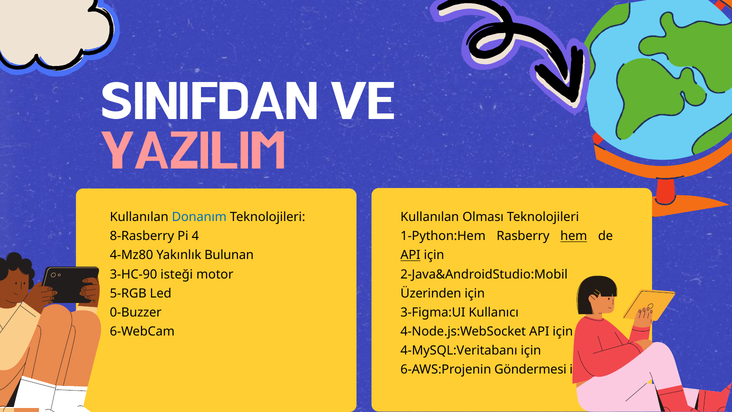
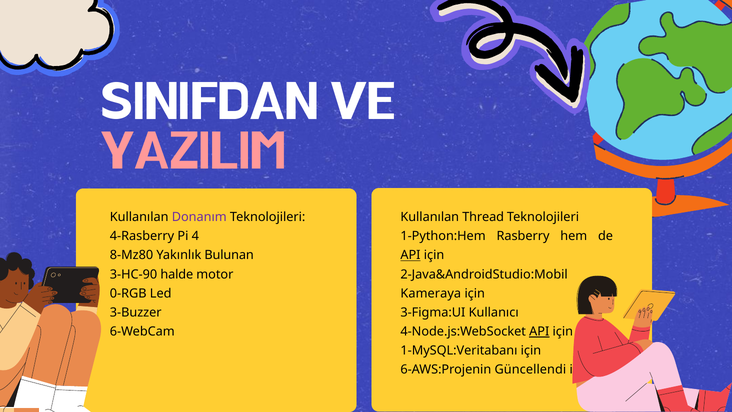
Donanım colour: blue -> purple (199, 217)
Olması: Olması -> Thread (483, 217)
8-Rasberry: 8-Rasberry -> 4-Rasberry (142, 236)
hem underline: present -> none (574, 236)
4-Mz80: 4-Mz80 -> 8-Mz80 (132, 255)
isteği: isteği -> halde (177, 274)
5-RGB: 5-RGB -> 0-RGB (128, 293)
Üzerinden: Üzerinden -> Kameraya (431, 293)
0-Buzzer: 0-Buzzer -> 3-Buzzer (136, 312)
API underline: none -> present (539, 331)
4-MySQL:Veritabanı: 4-MySQL:Veritabanı -> 1-MySQL:Veritabanı (459, 350)
Göndermesi: Göndermesi -> Güncellendi (530, 369)
